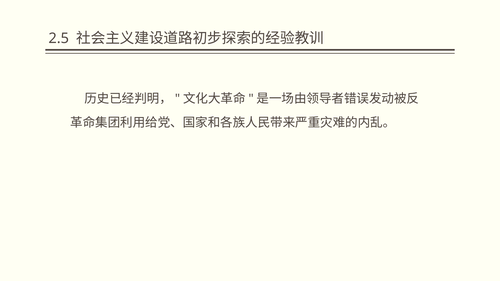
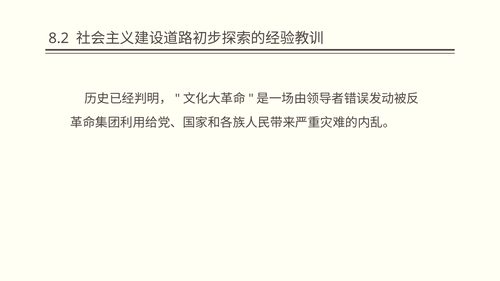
2.5: 2.5 -> 8.2 (59, 38)
